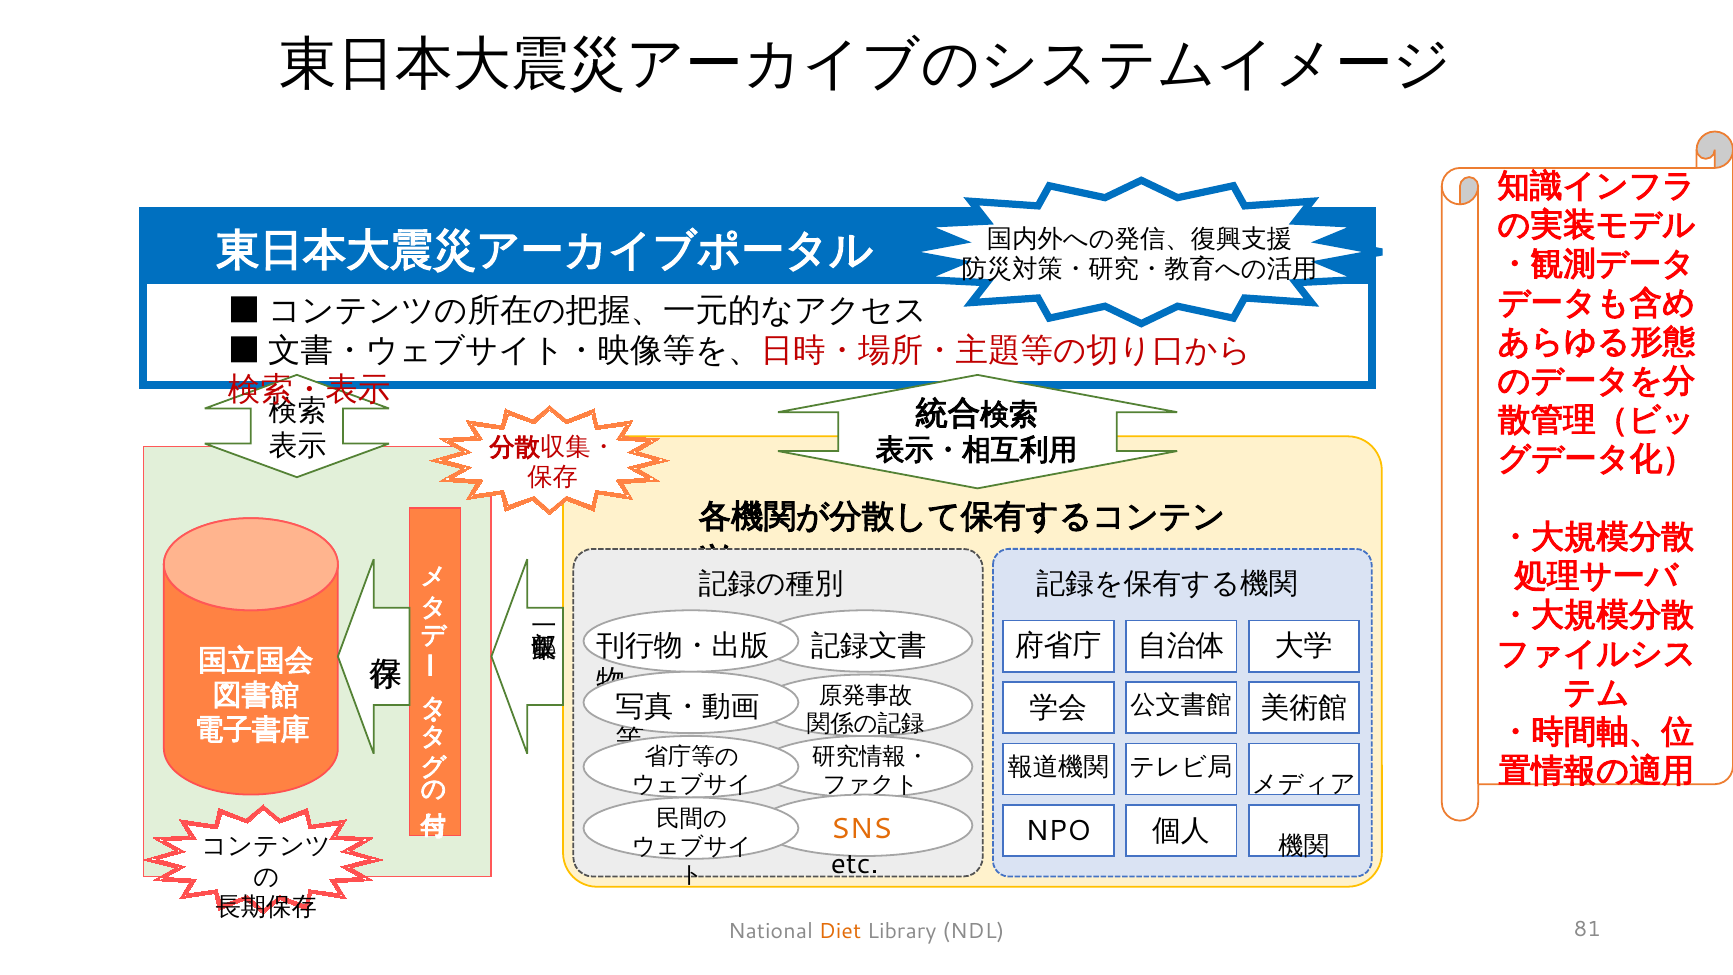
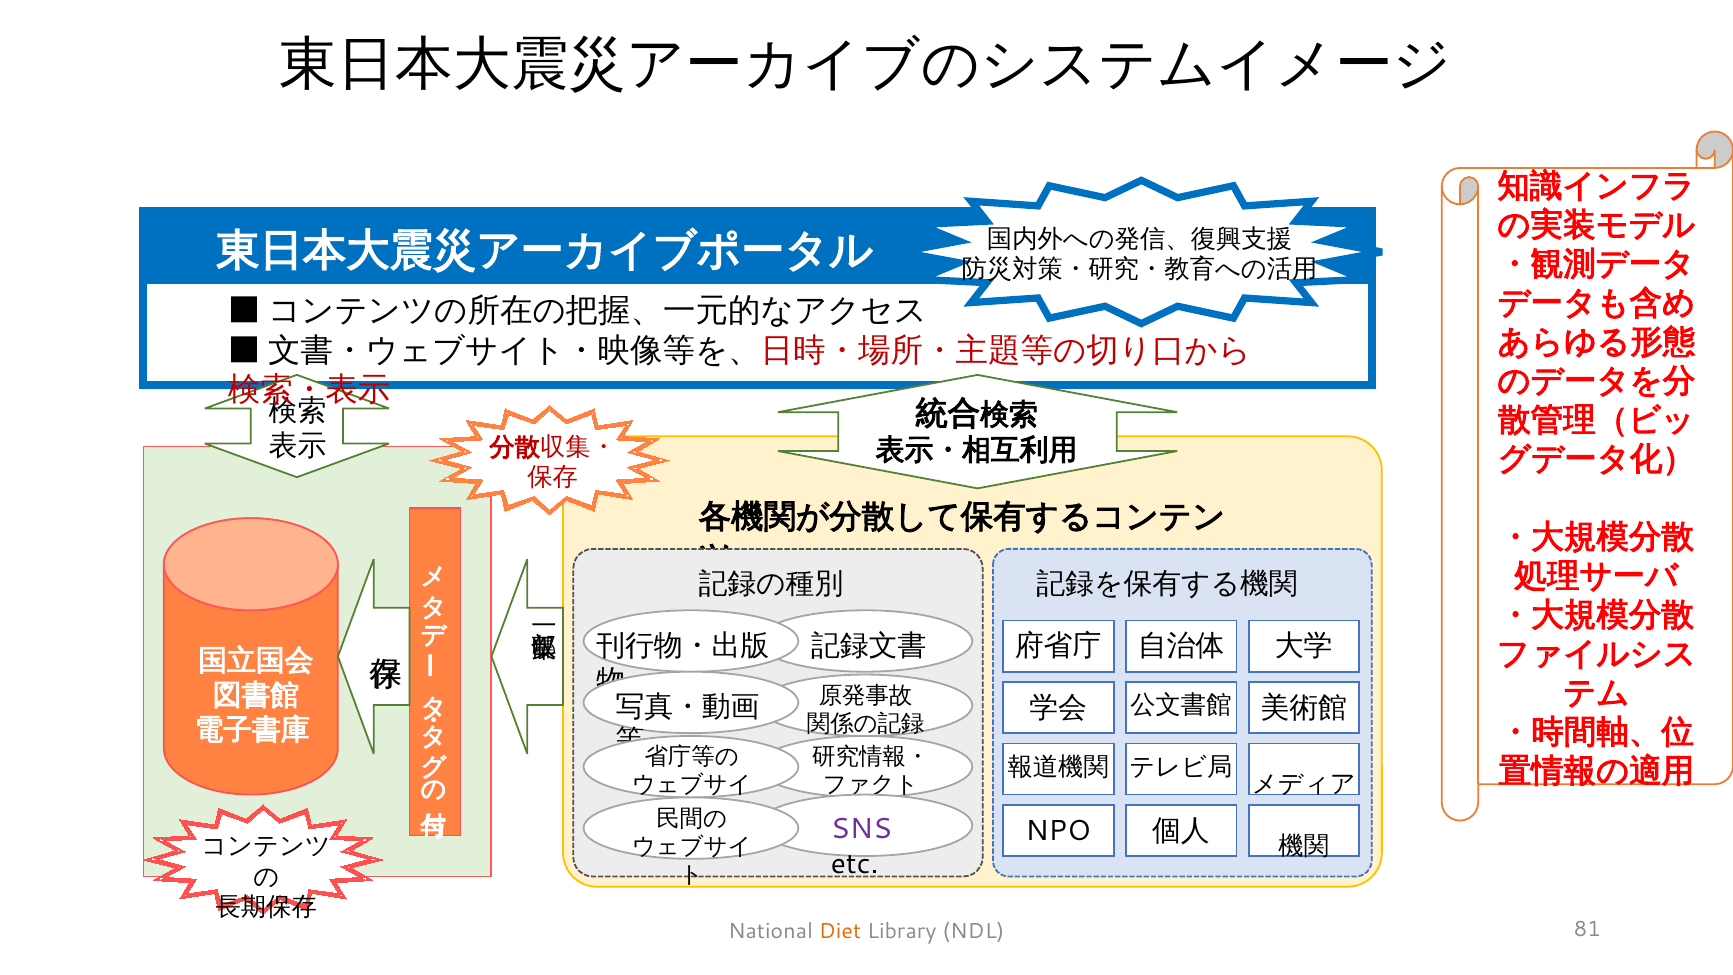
SNS colour: orange -> purple (861, 829)
